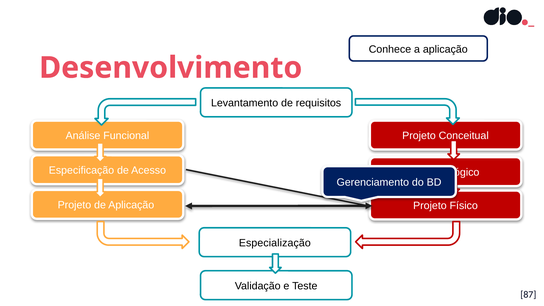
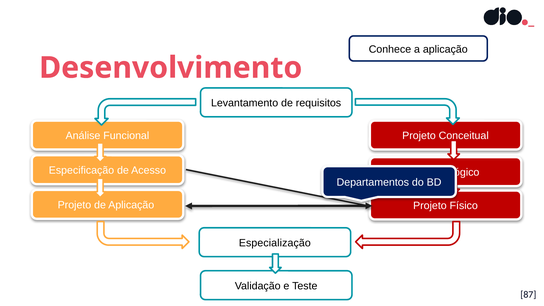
Gerenciamento: Gerenciamento -> Departamentos (373, 182)
